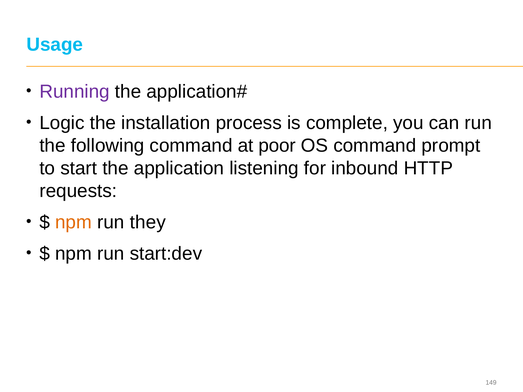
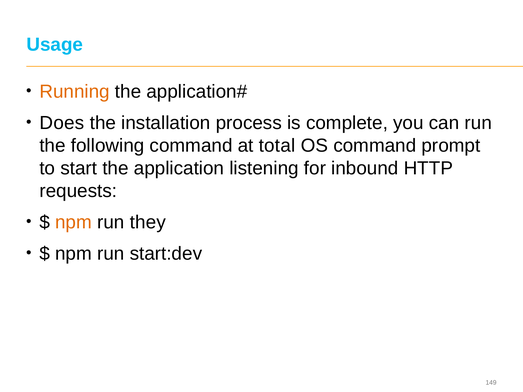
Running colour: purple -> orange (75, 92)
Logic: Logic -> Does (62, 123)
poor: poor -> total (277, 146)
